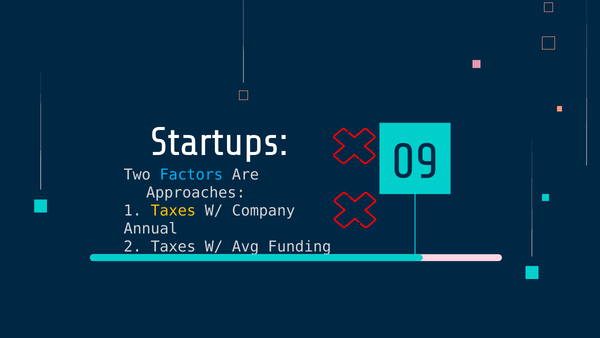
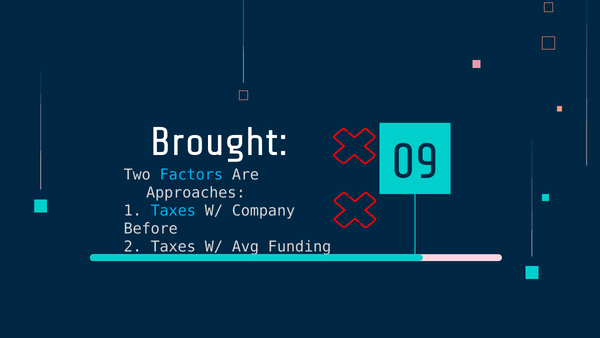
Startups: Startups -> Brought (219, 142)
Taxes colour: yellow -> light blue (173, 210)
Annual: Annual -> Before (151, 228)
